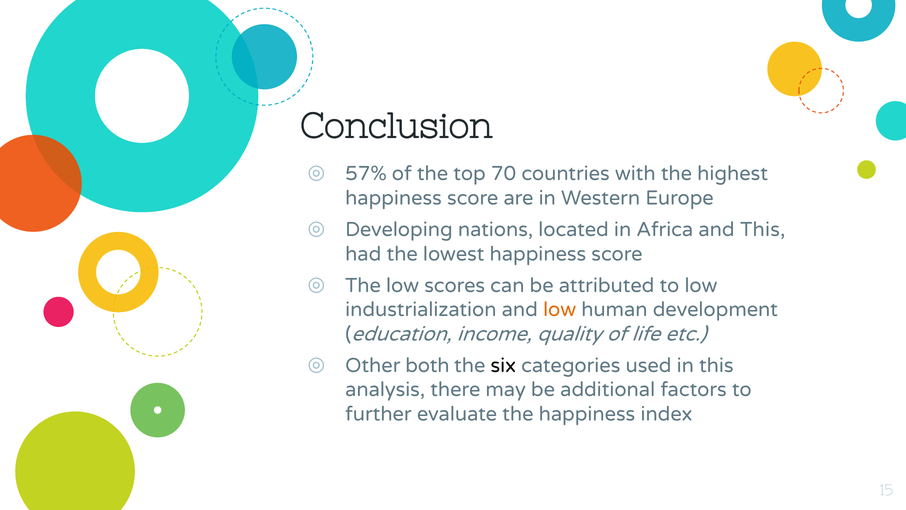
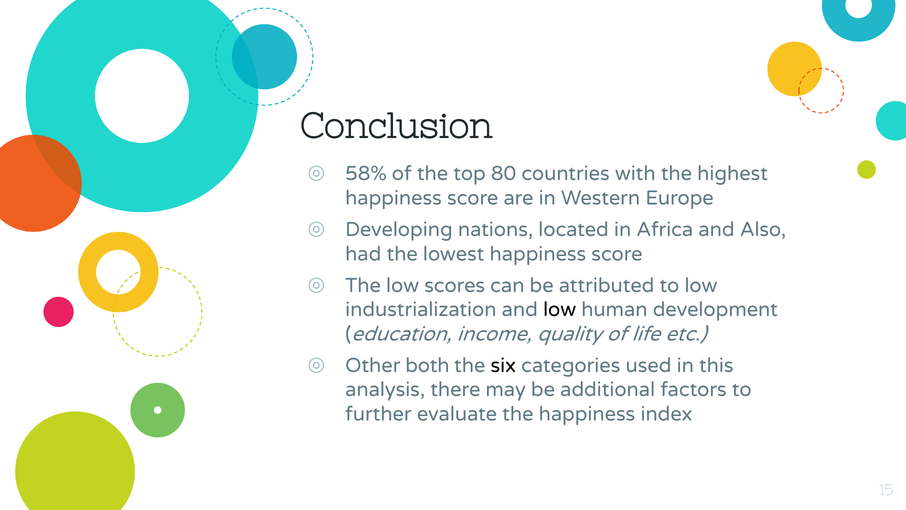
57%: 57% -> 58% (366, 174)
70: 70 -> 80 (504, 174)
and This: This -> Also (763, 230)
low colour: orange -> black (560, 310)
